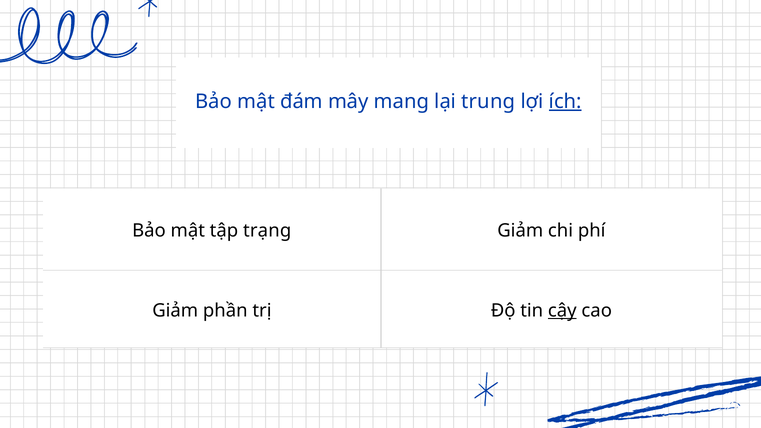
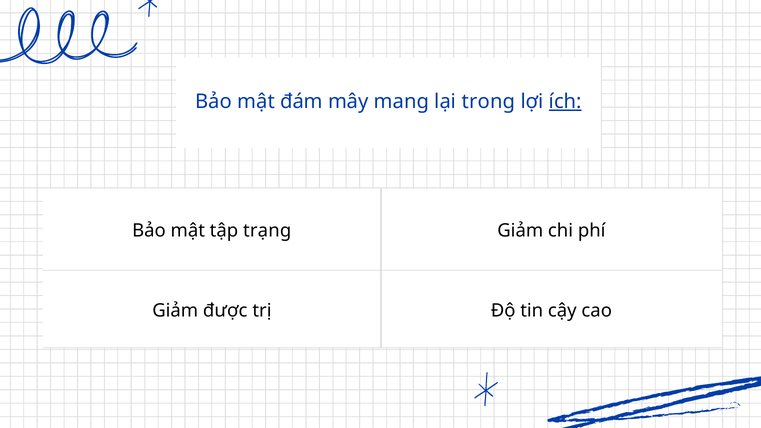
trung: trung -> trong (488, 102)
phần: phần -> được (225, 311)
cậy underline: present -> none (562, 311)
